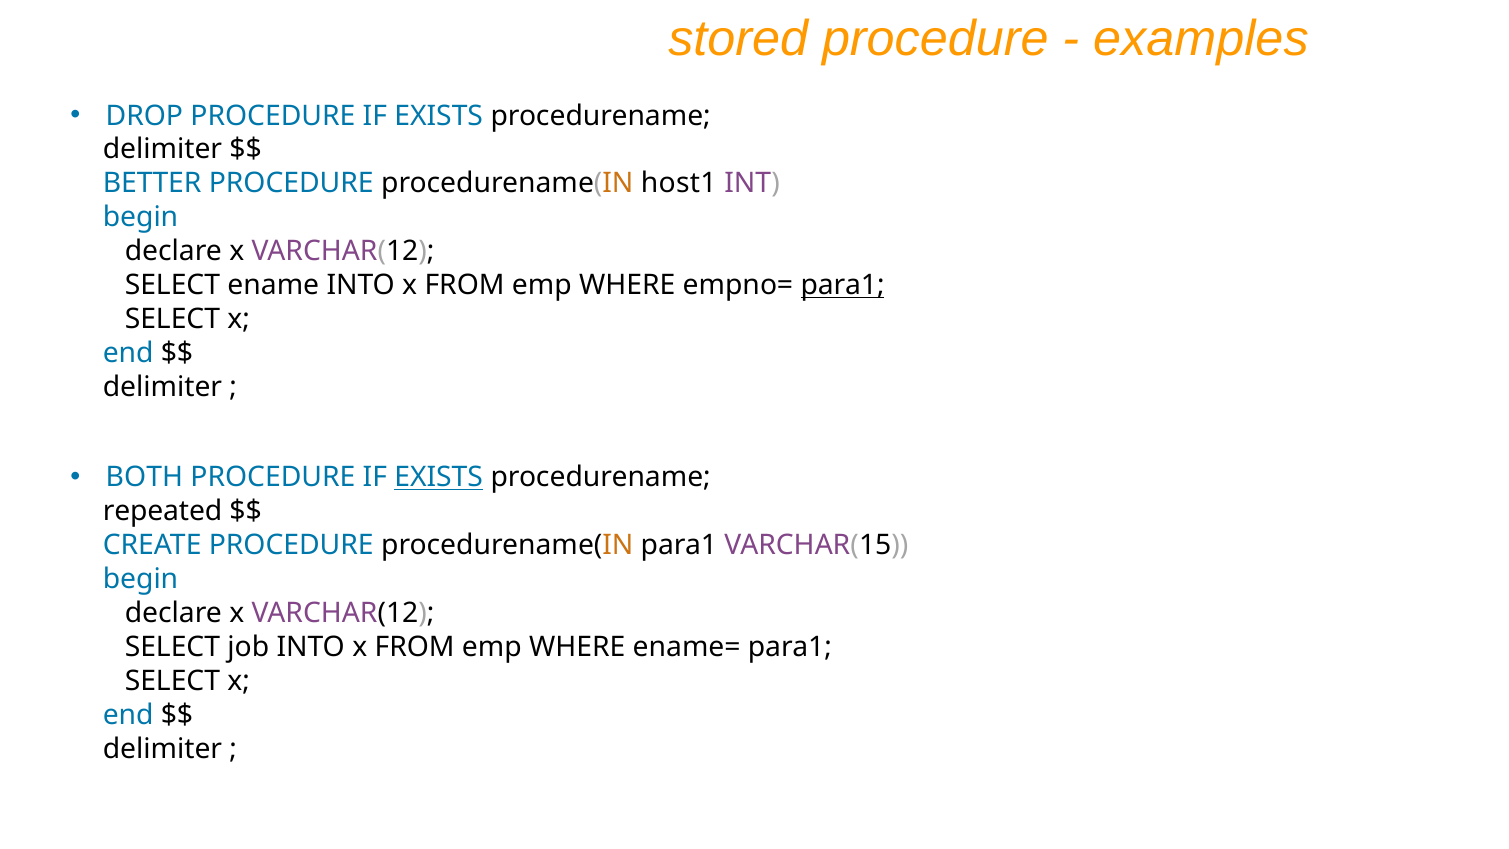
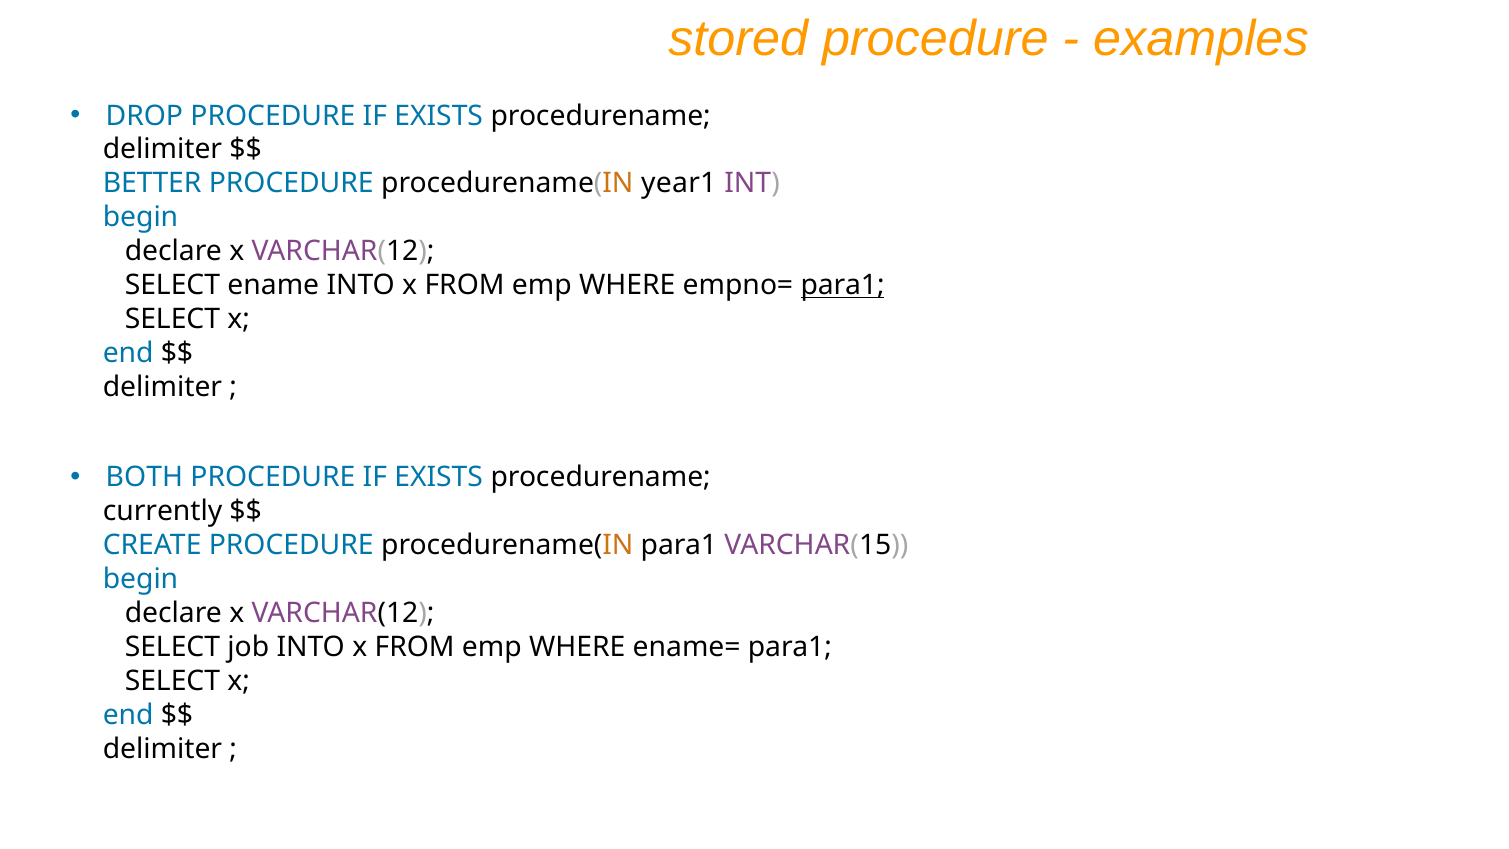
host1: host1 -> year1 (679, 184)
EXISTS underline: present -> none (439, 477)
repeated: repeated -> currently (162, 511)
